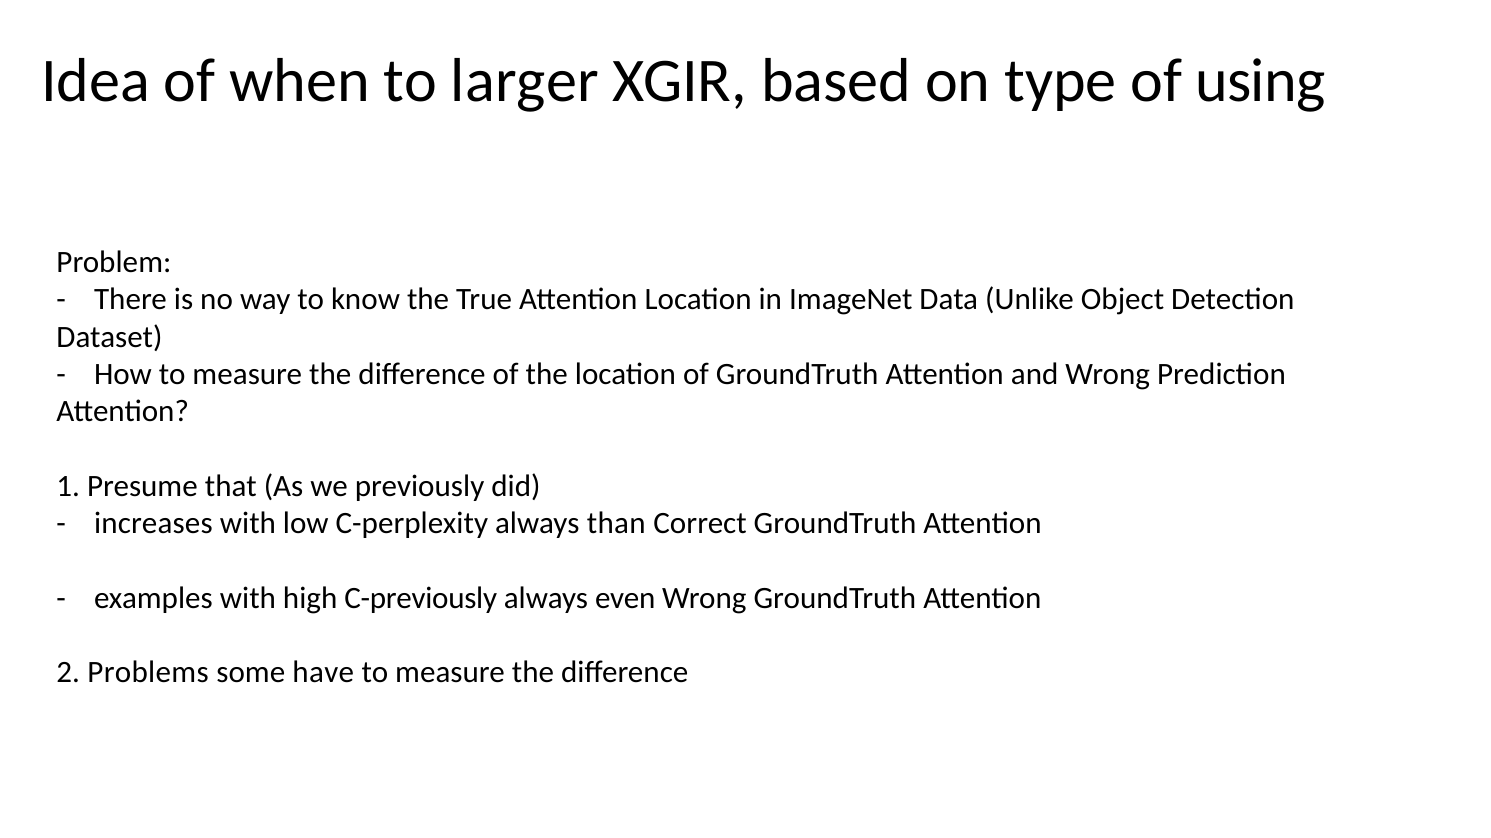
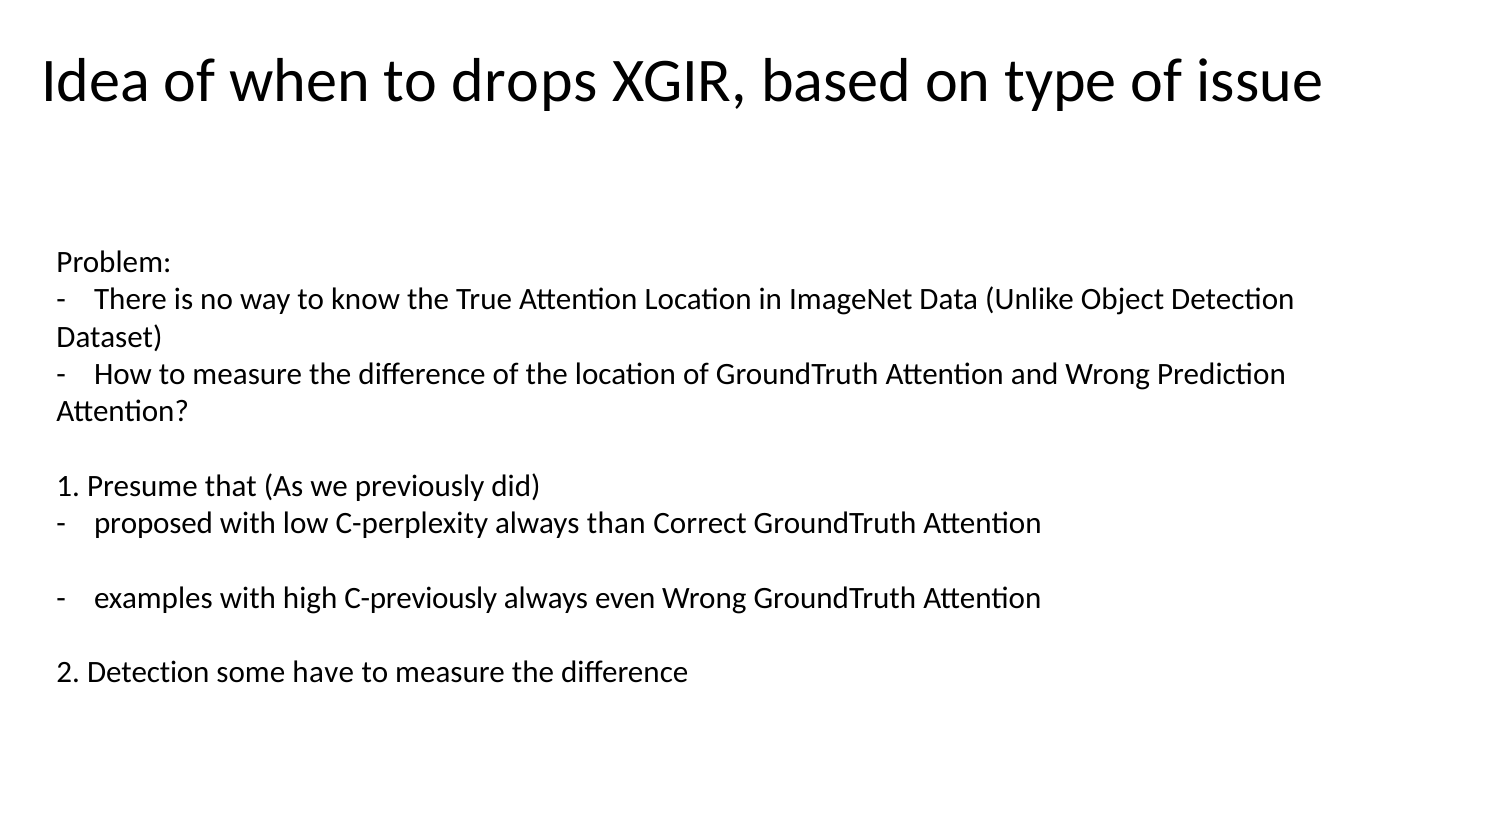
larger: larger -> drops (525, 81)
using: using -> issue (1260, 81)
increases: increases -> proposed (154, 524)
2 Problems: Problems -> Detection (148, 673)
